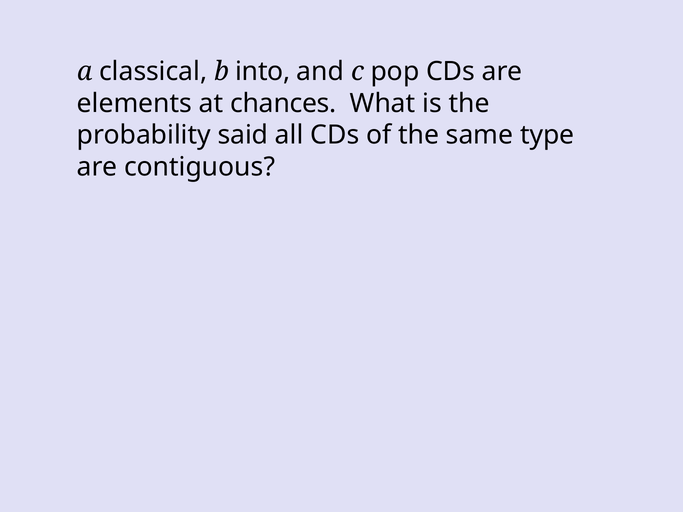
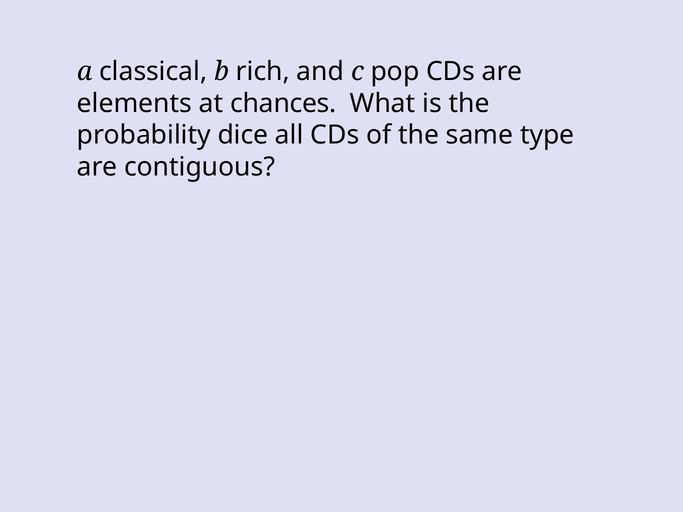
into: into -> rich (263, 71)
said: said -> dice (243, 135)
